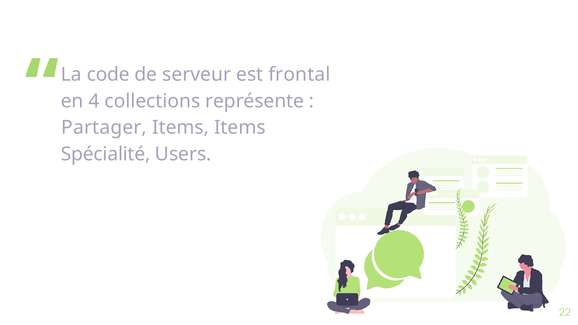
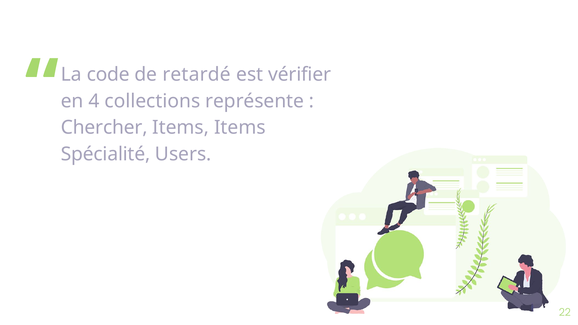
serveur: serveur -> retardé (197, 75)
frontal: frontal -> vérifier (300, 75)
Partager: Partager -> Chercher (104, 128)
